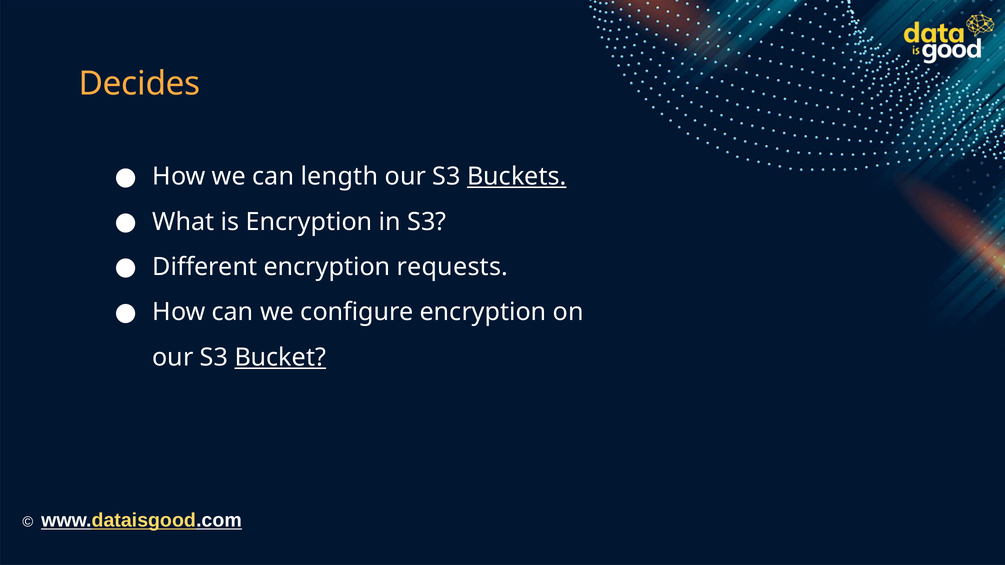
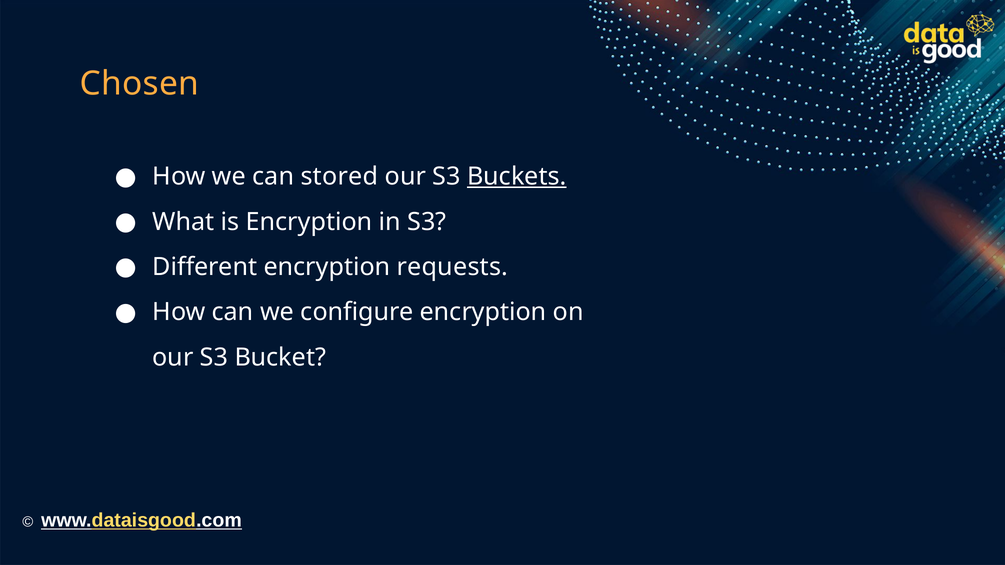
Decides: Decides -> Chosen (139, 84)
length: length -> stored (339, 177)
Bucket underline: present -> none (280, 358)
